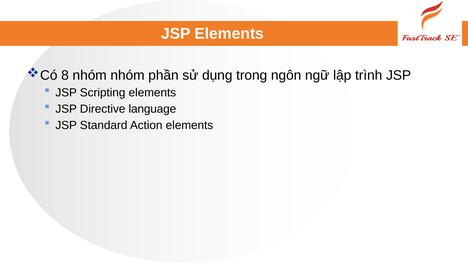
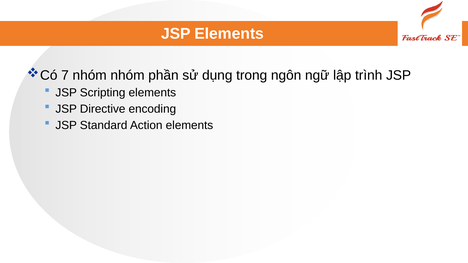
8: 8 -> 7 (65, 75)
language: language -> encoding (152, 109)
